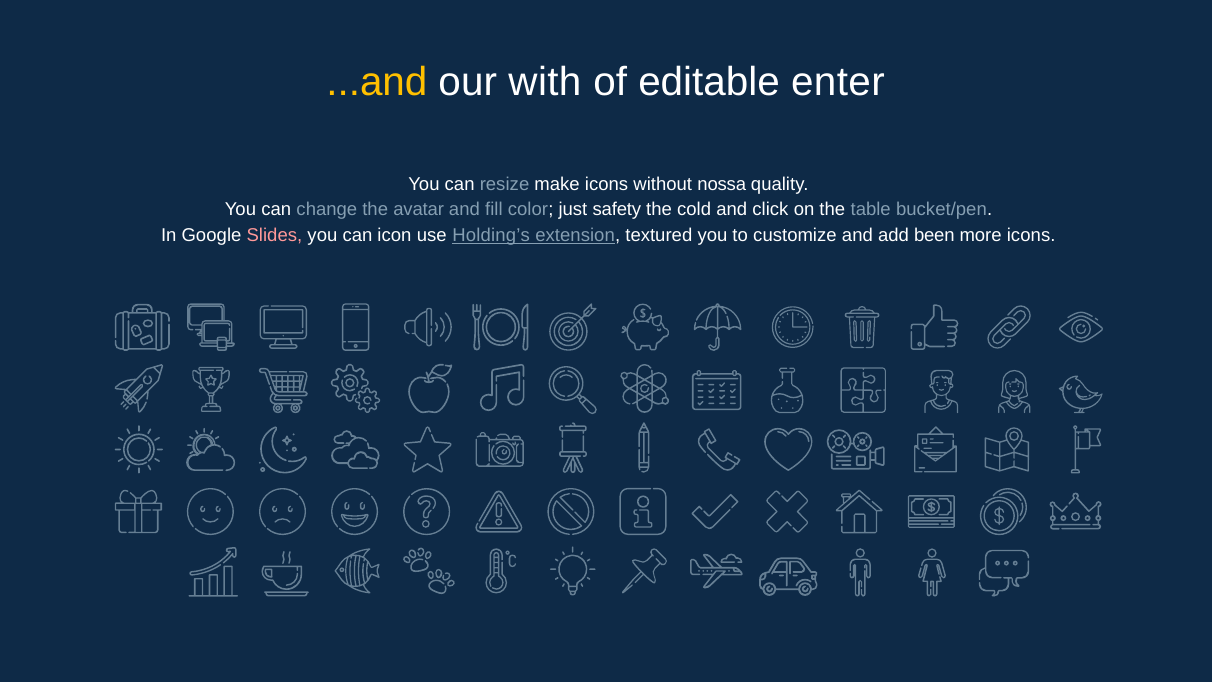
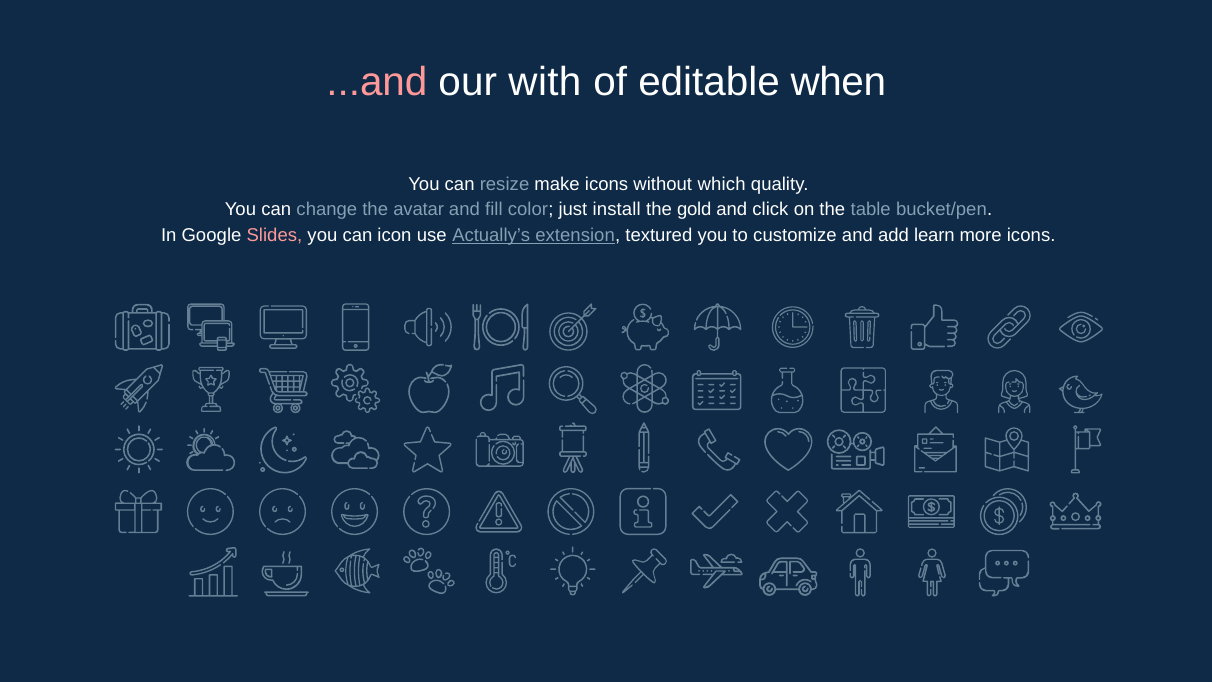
...and colour: yellow -> pink (377, 82)
enter: enter -> when (838, 82)
nossa: nossa -> which (722, 184)
safety: safety -> install (617, 209)
cold: cold -> gold (694, 209)
Holding’s: Holding’s -> Actually’s (491, 235)
been: been -> learn (934, 235)
